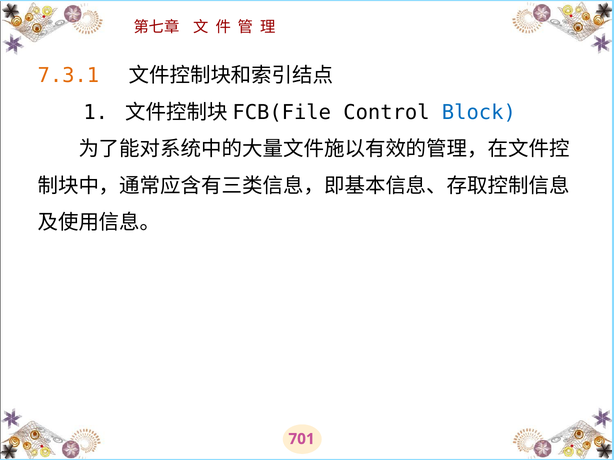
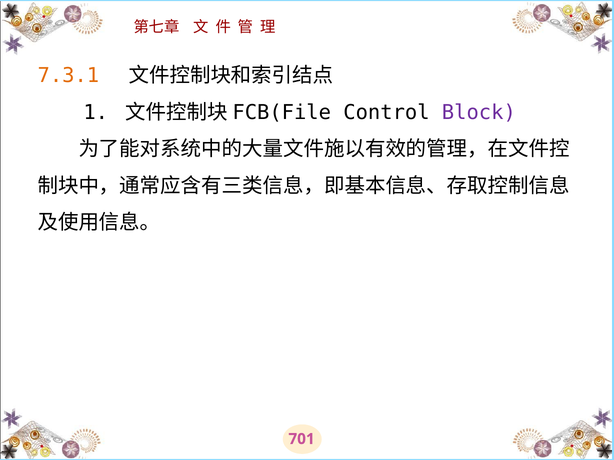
Block colour: blue -> purple (479, 112)
